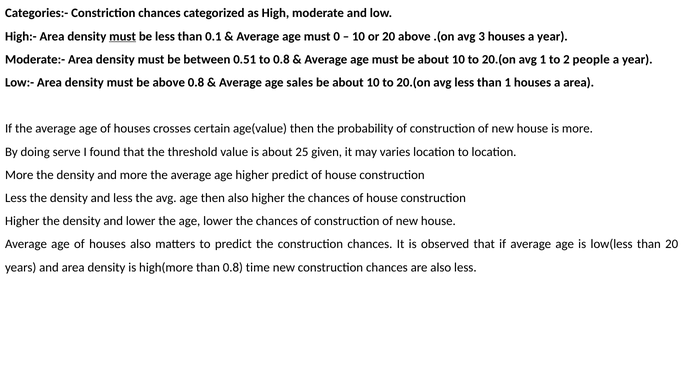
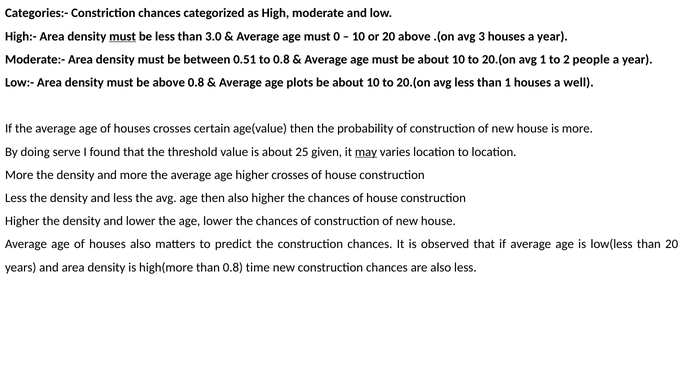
0.1: 0.1 -> 3.0 (213, 36)
sales: sales -> plots (300, 82)
a area: area -> well (579, 82)
may underline: none -> present (366, 152)
higher predict: predict -> crosses (290, 175)
